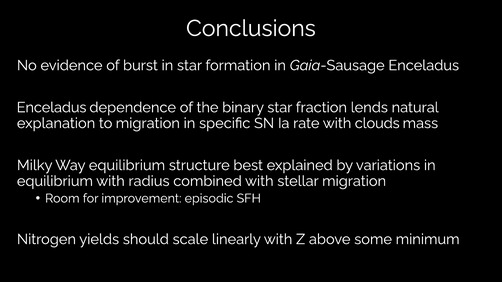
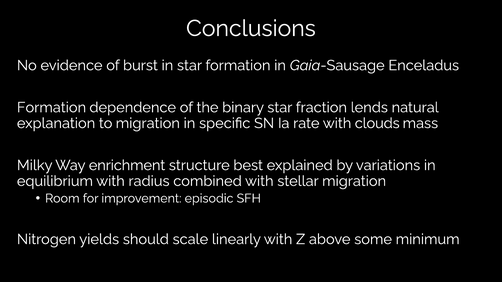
Enceladus: Enceladus -> Formation (51, 108)
Way equilibrium: equilibrium -> enrichment (127, 166)
